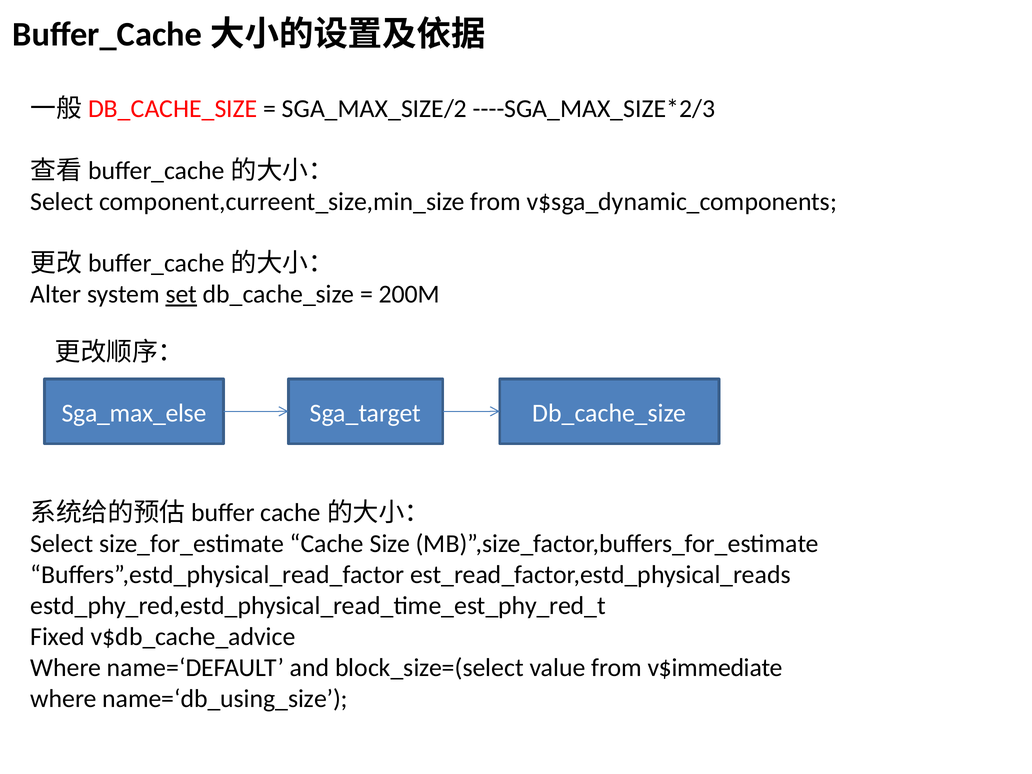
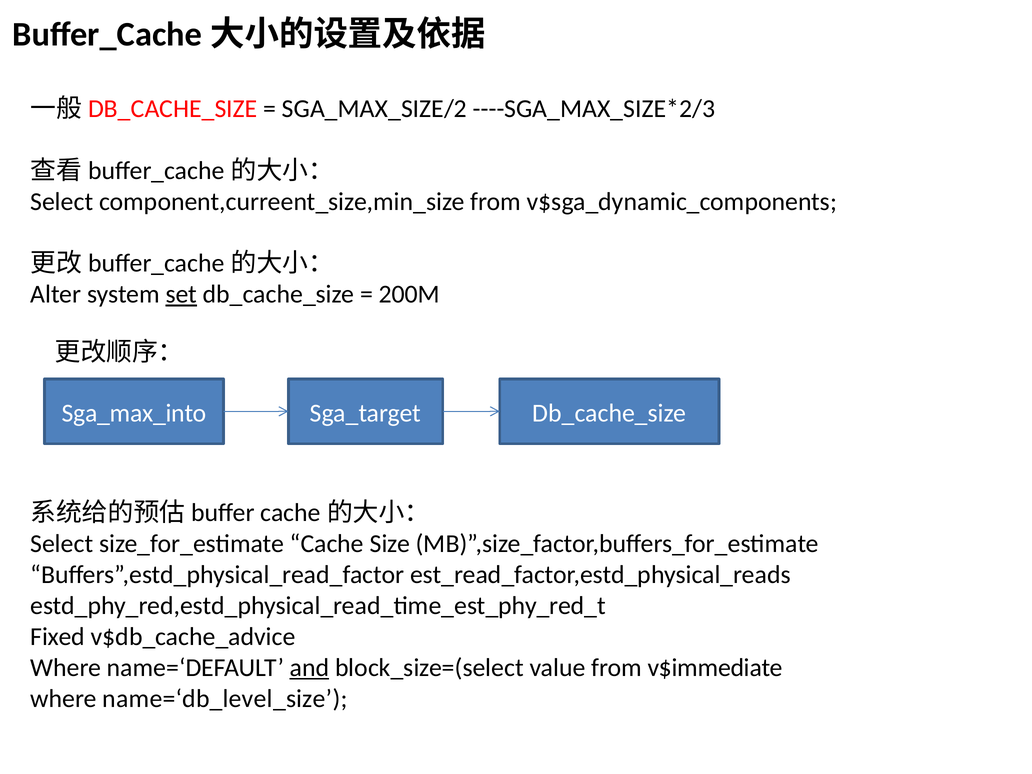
Sga_max_else: Sga_max_else -> Sga_max_into (134, 413)
and underline: none -> present (309, 668)
name=‘db_using_size: name=‘db_using_size -> name=‘db_level_size (225, 699)
